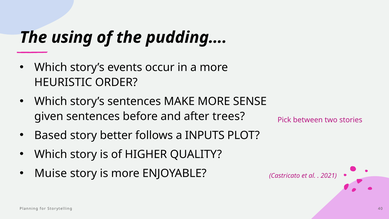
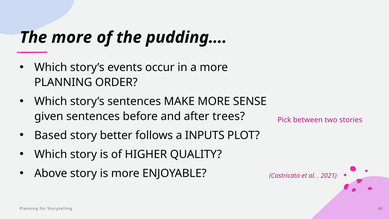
The using: using -> more (72, 37)
HEURISTIC: HEURISTIC -> PLANNING (63, 82)
Muise: Muise -> Above (51, 173)
